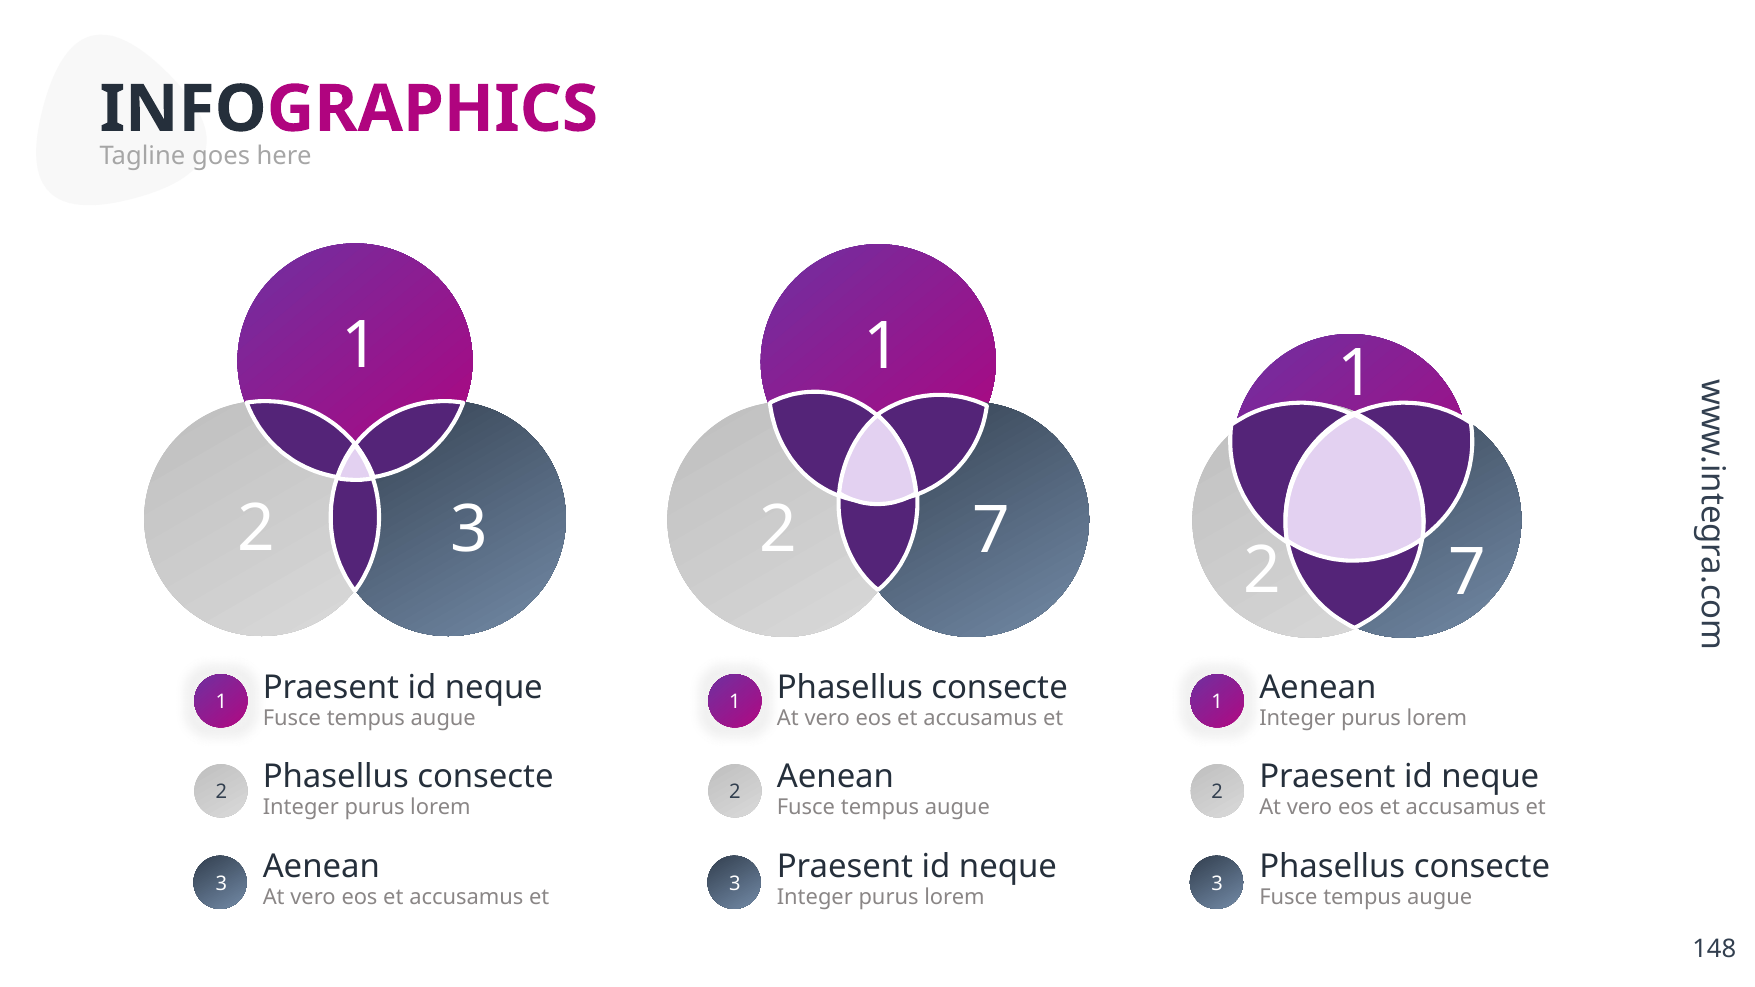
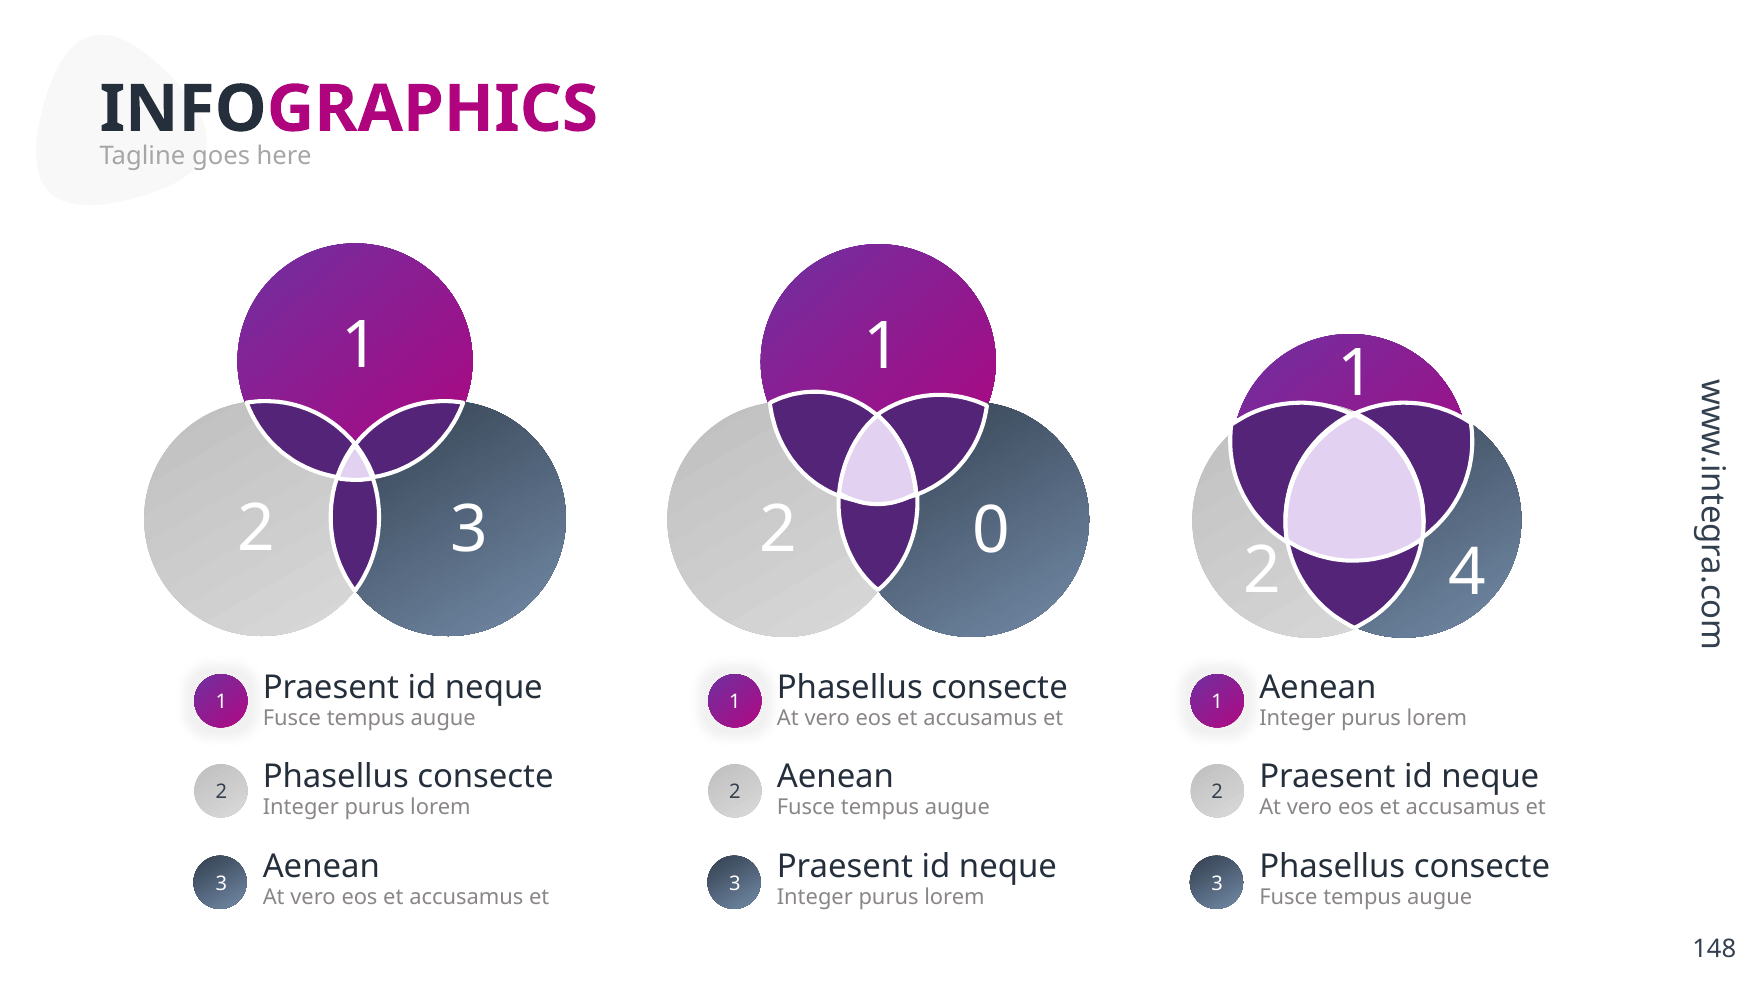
7: 7 -> 0 (992, 531)
7: 7 -> 4 (1467, 573)
